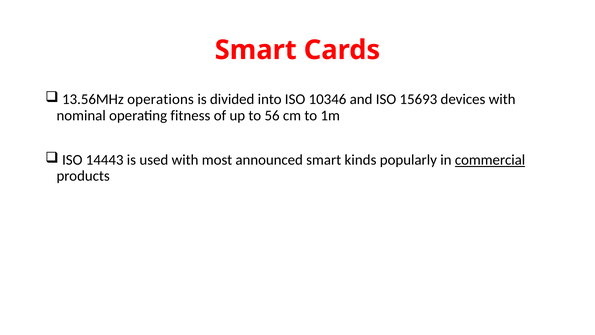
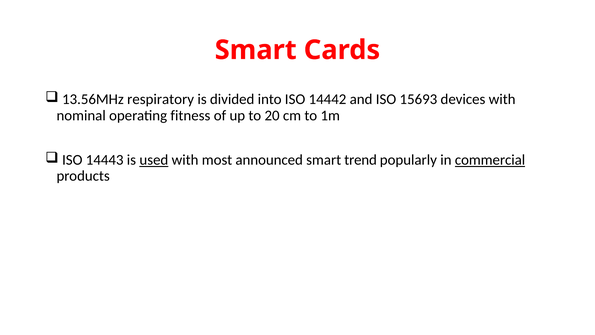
operations: operations -> respiratory (161, 99)
10346: 10346 -> 14442 (327, 99)
56: 56 -> 20 (272, 115)
used underline: none -> present (154, 160)
kinds: kinds -> trend (361, 160)
